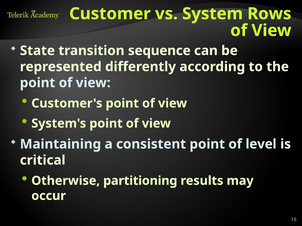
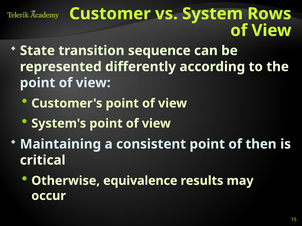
level: level -> then (261, 144)
partitioning: partitioning -> equivalence (140, 181)
